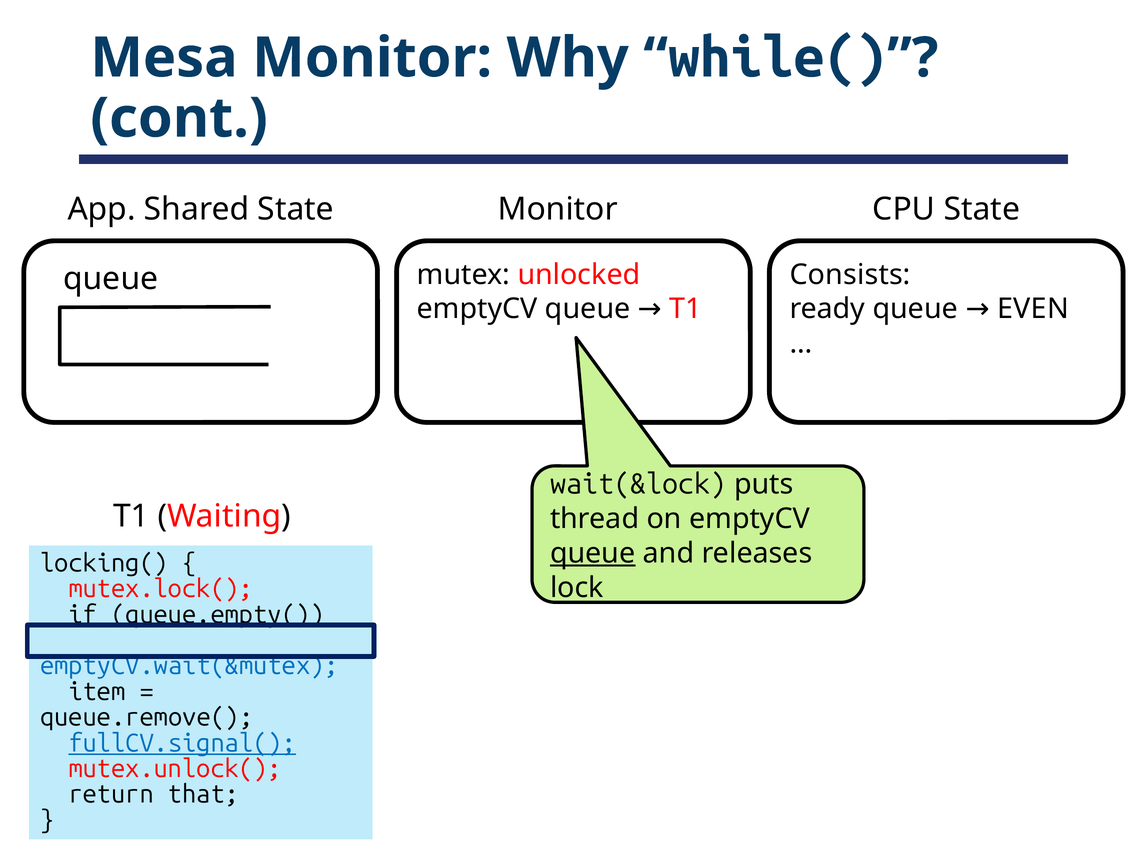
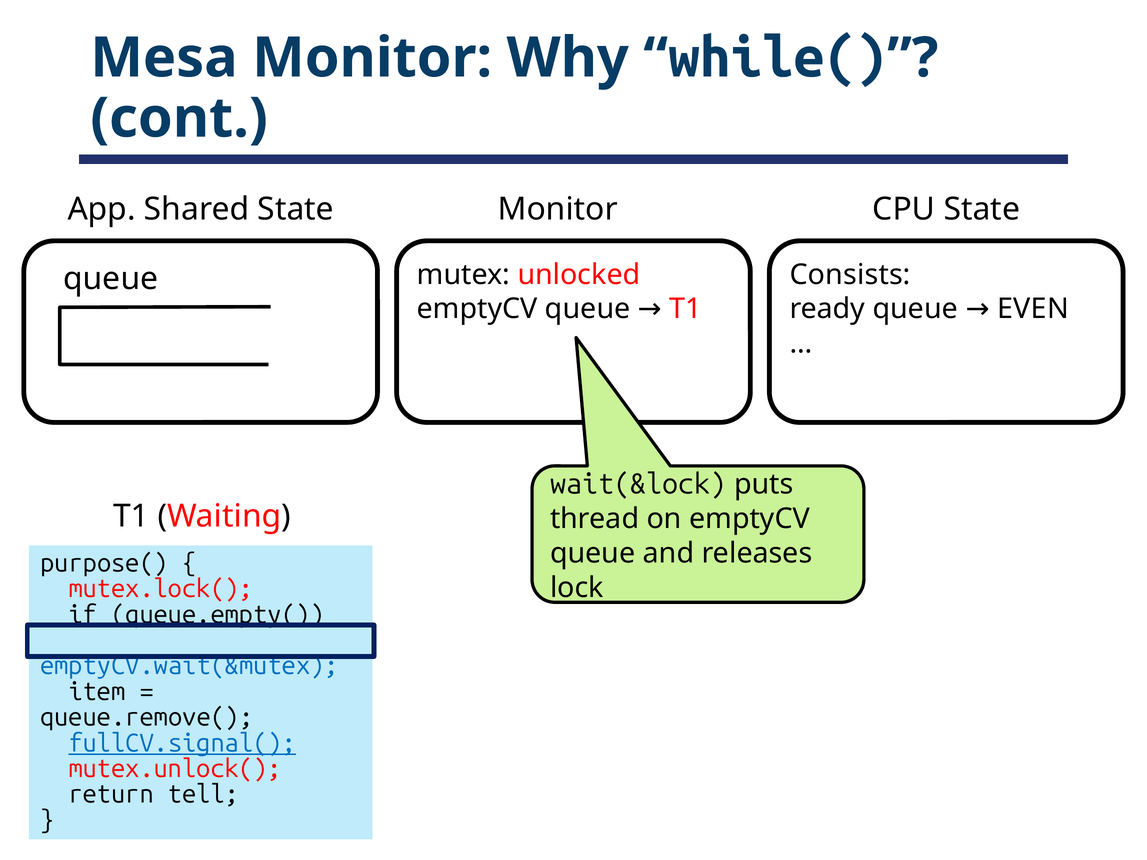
queue underline: present -> none (593, 553)
locking(: locking( -> purpose( (104, 563)
that: that -> tell (204, 795)
